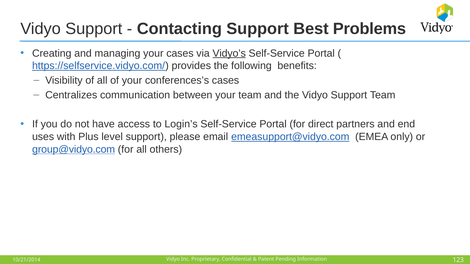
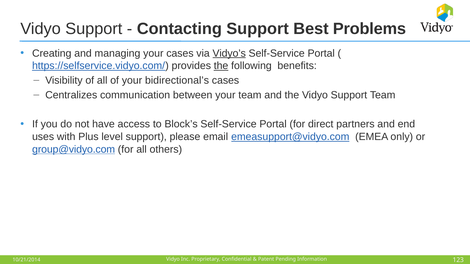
the underline: none -> present (221, 66)
conferences’s: conferences’s -> bidirectional’s (177, 81)
Login’s: Login’s -> Block’s (181, 124)
